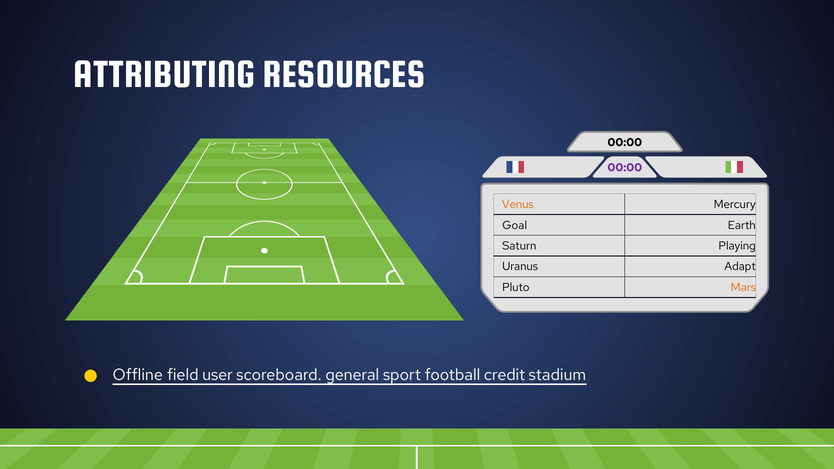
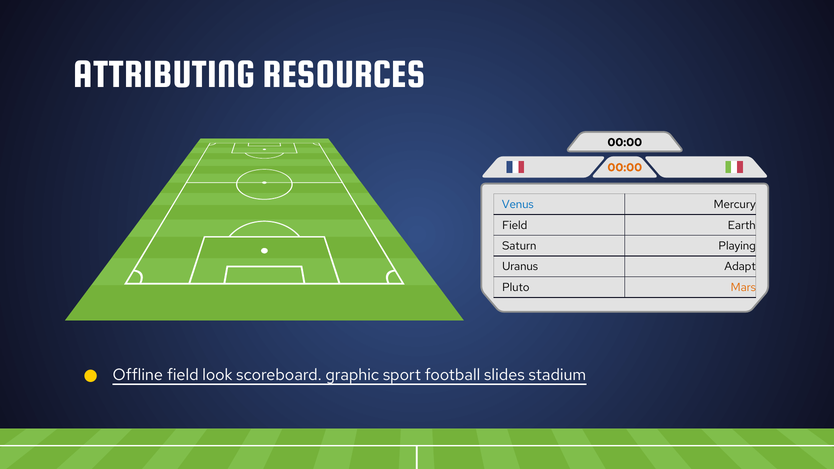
00:00 colour: purple -> orange (625, 168)
Venus colour: orange -> blue (518, 205)
Goal: Goal -> Field (515, 225)
user: user -> look (217, 375)
general: general -> graphic (352, 375)
credit: credit -> slides (504, 375)
